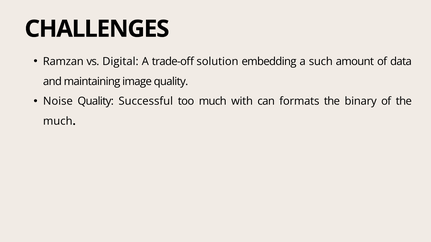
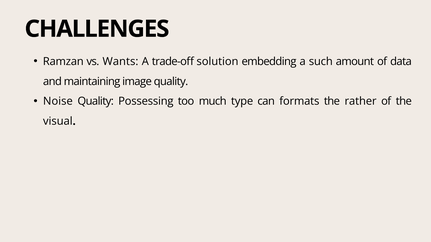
Digital: Digital -> Wants (120, 62)
Successful: Successful -> Possessing (146, 102)
with: with -> type (242, 102)
binary: binary -> rather (361, 102)
much: much -> visual (58, 121)
